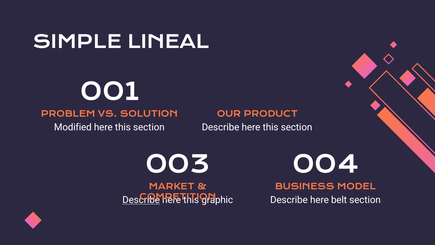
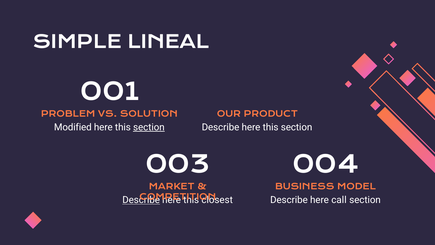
section underline: none -> present (149, 127)
graphic: graphic -> closest (217, 200)
belt: belt -> call (339, 200)
